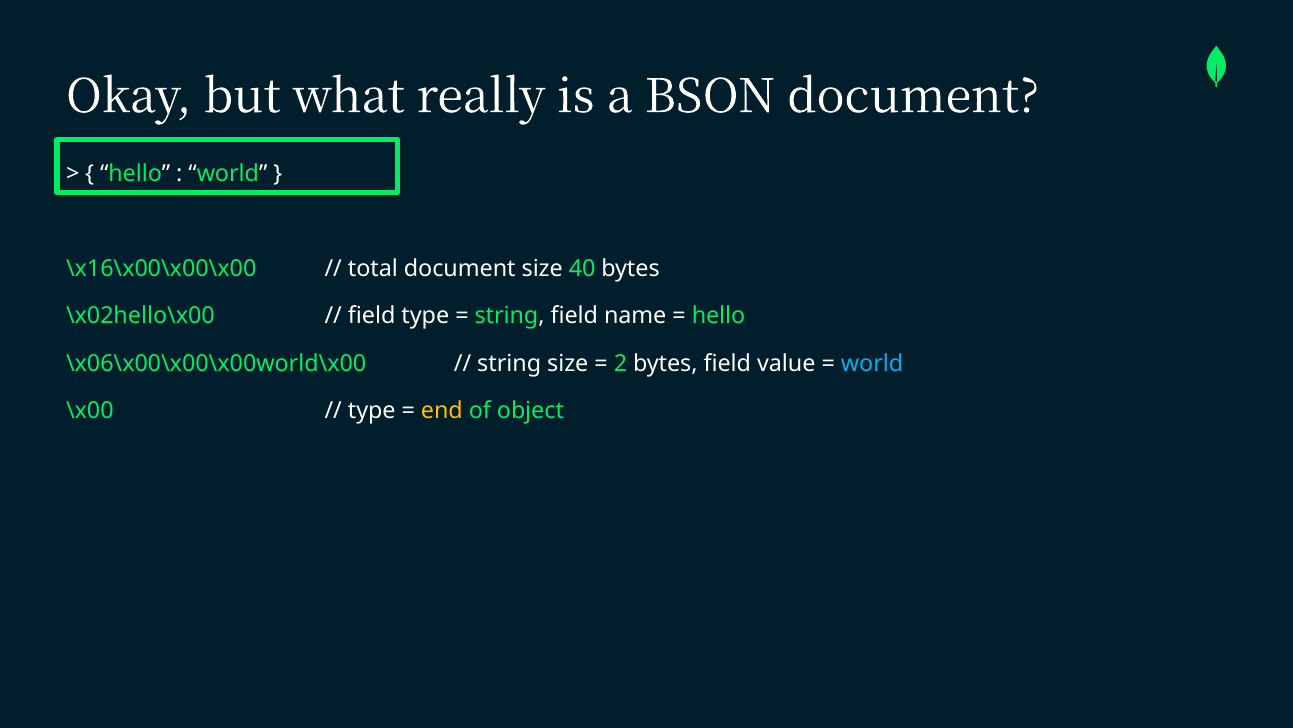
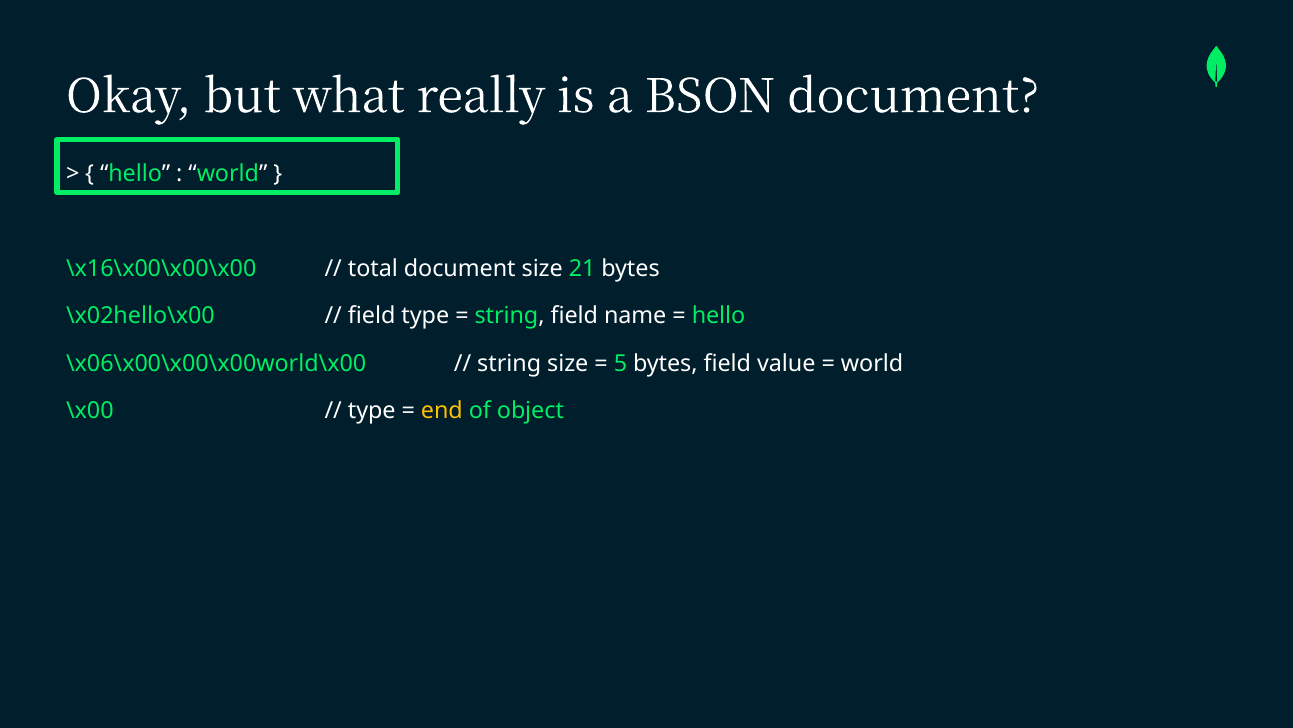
40: 40 -> 21 (582, 269)
2: 2 -> 5 (621, 363)
world colour: light blue -> white (872, 363)
